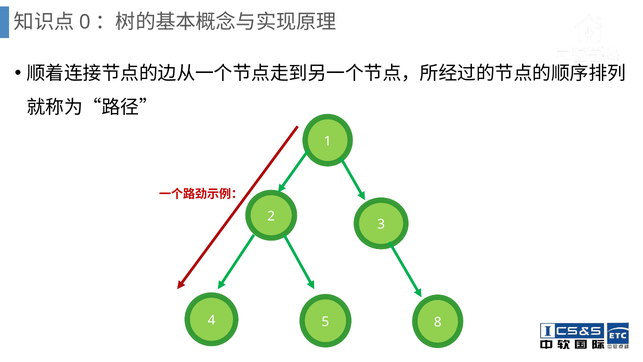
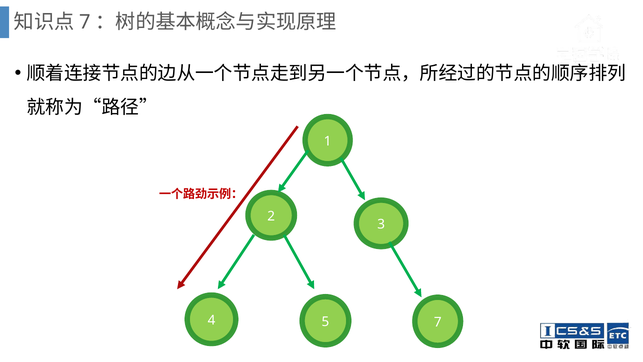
0: 0 -> 7 (85, 22)
5 8: 8 -> 7 (438, 322)
